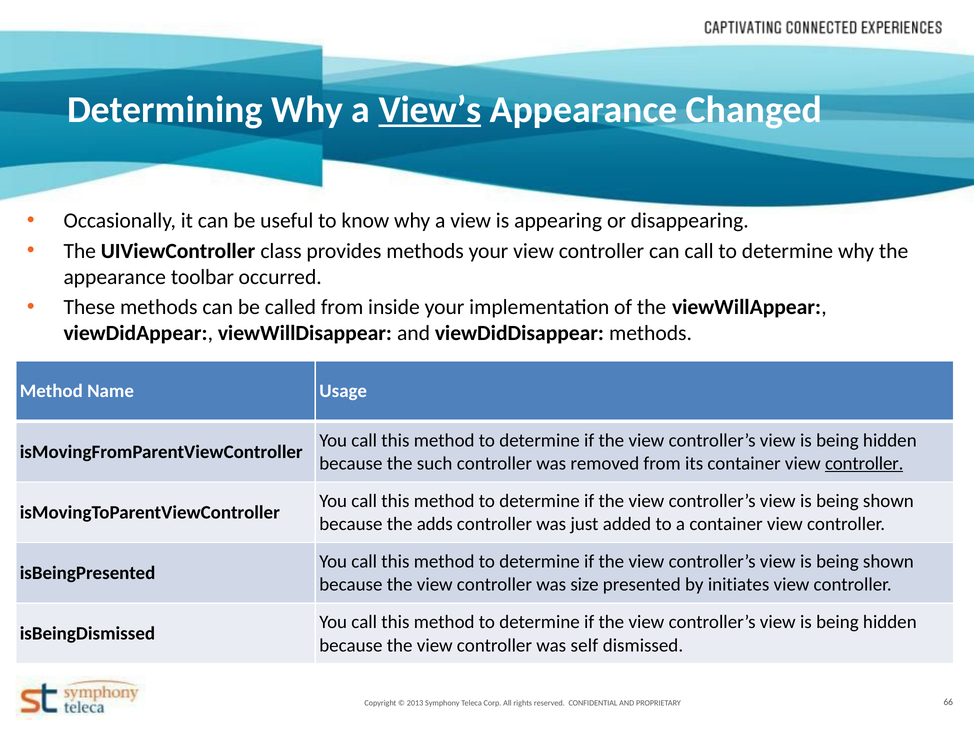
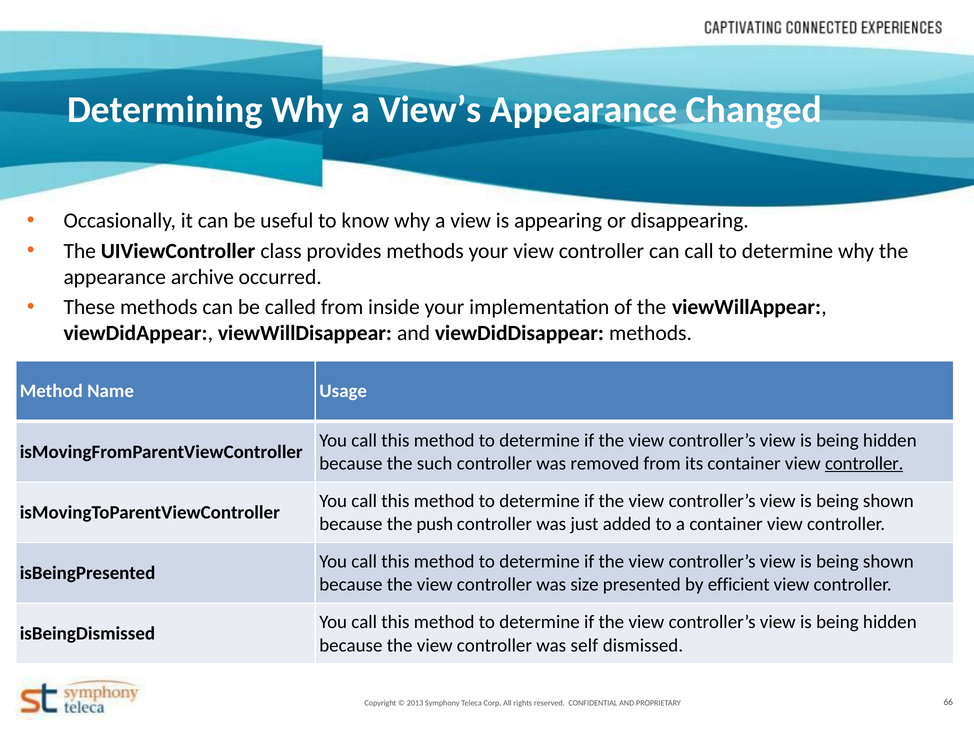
View’s underline: present -> none (430, 110)
toolbar: toolbar -> archive (202, 277)
adds: adds -> push (435, 524)
initiates: initiates -> efficient (739, 585)
